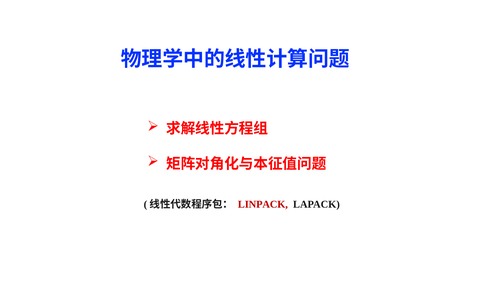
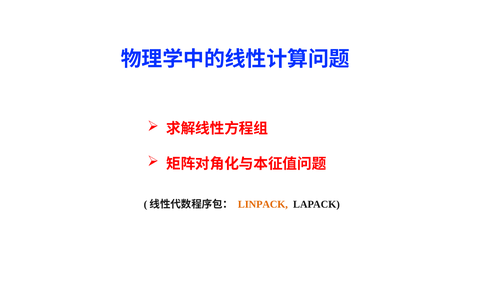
LINPACK colour: red -> orange (263, 204)
